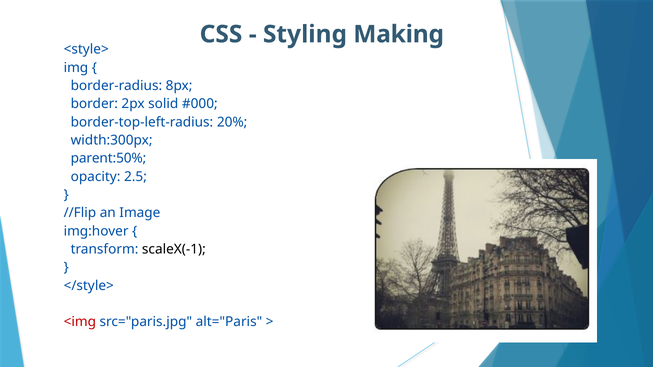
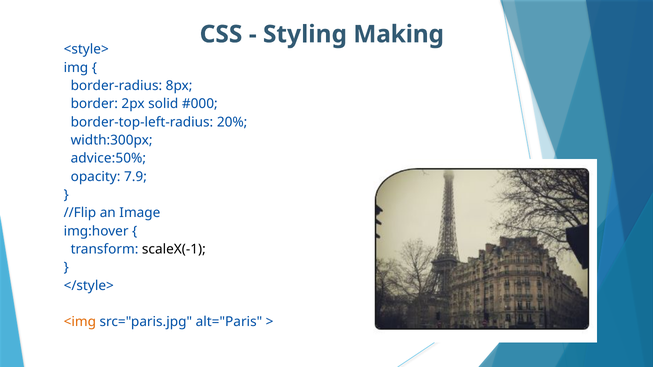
parent:50%: parent:50% -> advice:50% (108, 159)
2.5: 2.5 -> 7.9 (135, 177)
<img colour: red -> orange (80, 322)
